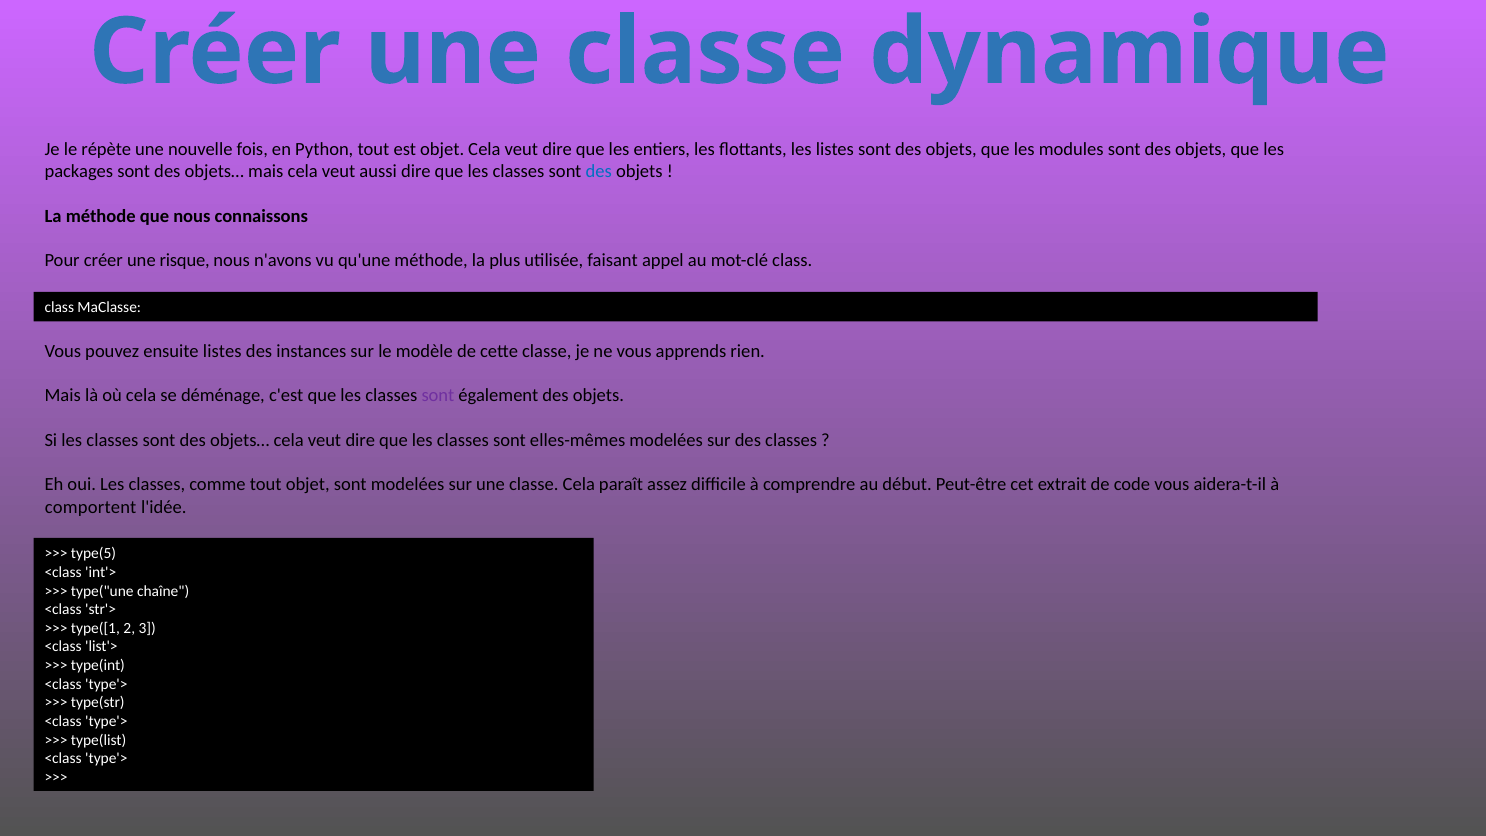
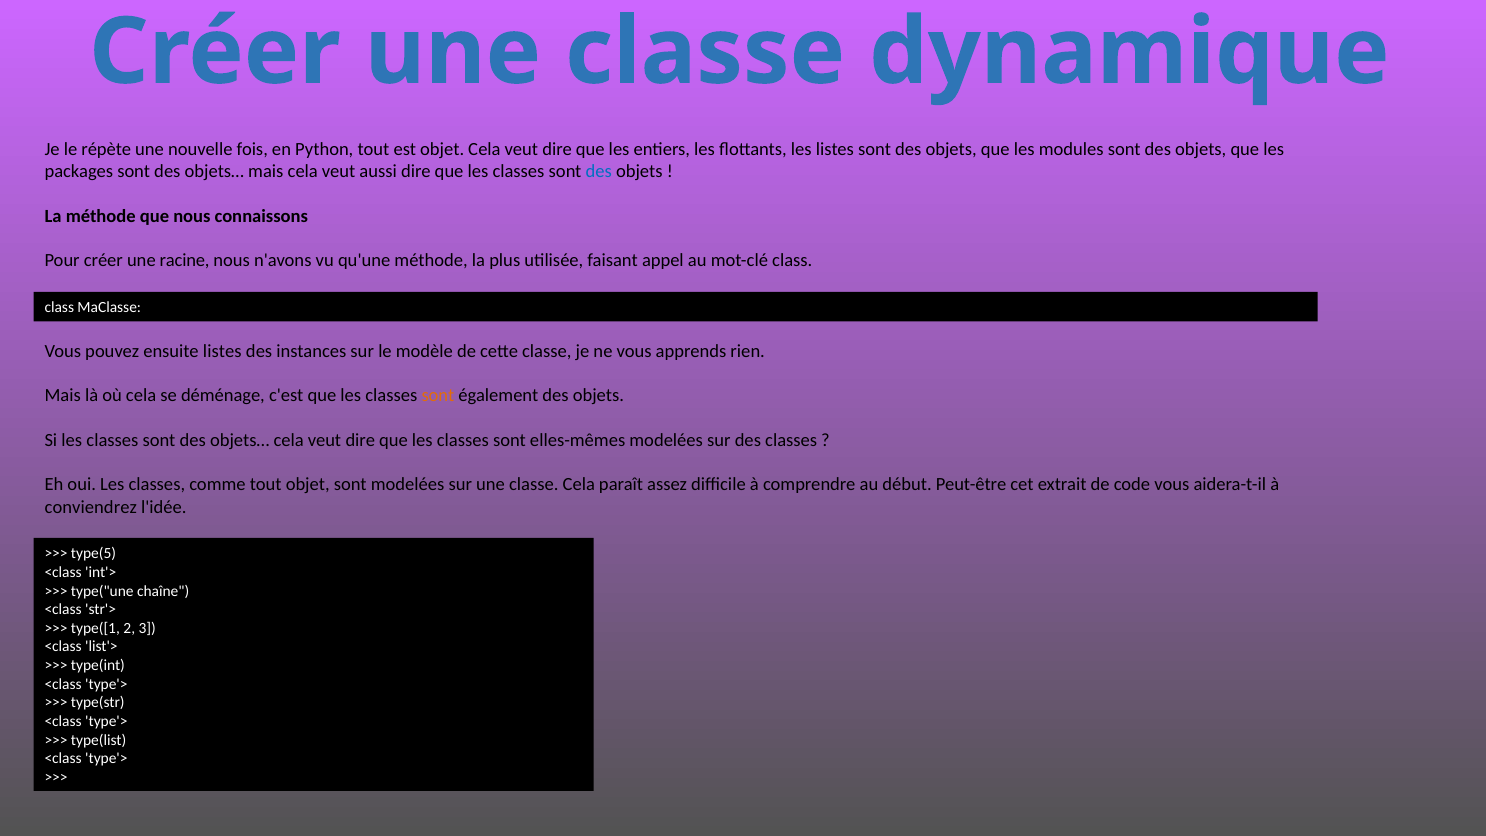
risque: risque -> racine (185, 261)
sont colour: purple -> orange (438, 396)
comportent: comportent -> conviendrez (91, 507)
